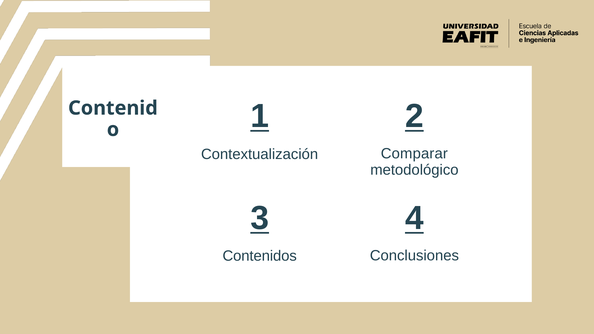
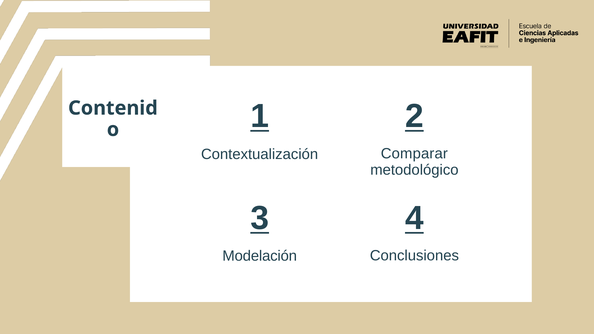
Contenidos: Contenidos -> Modelación (260, 256)
